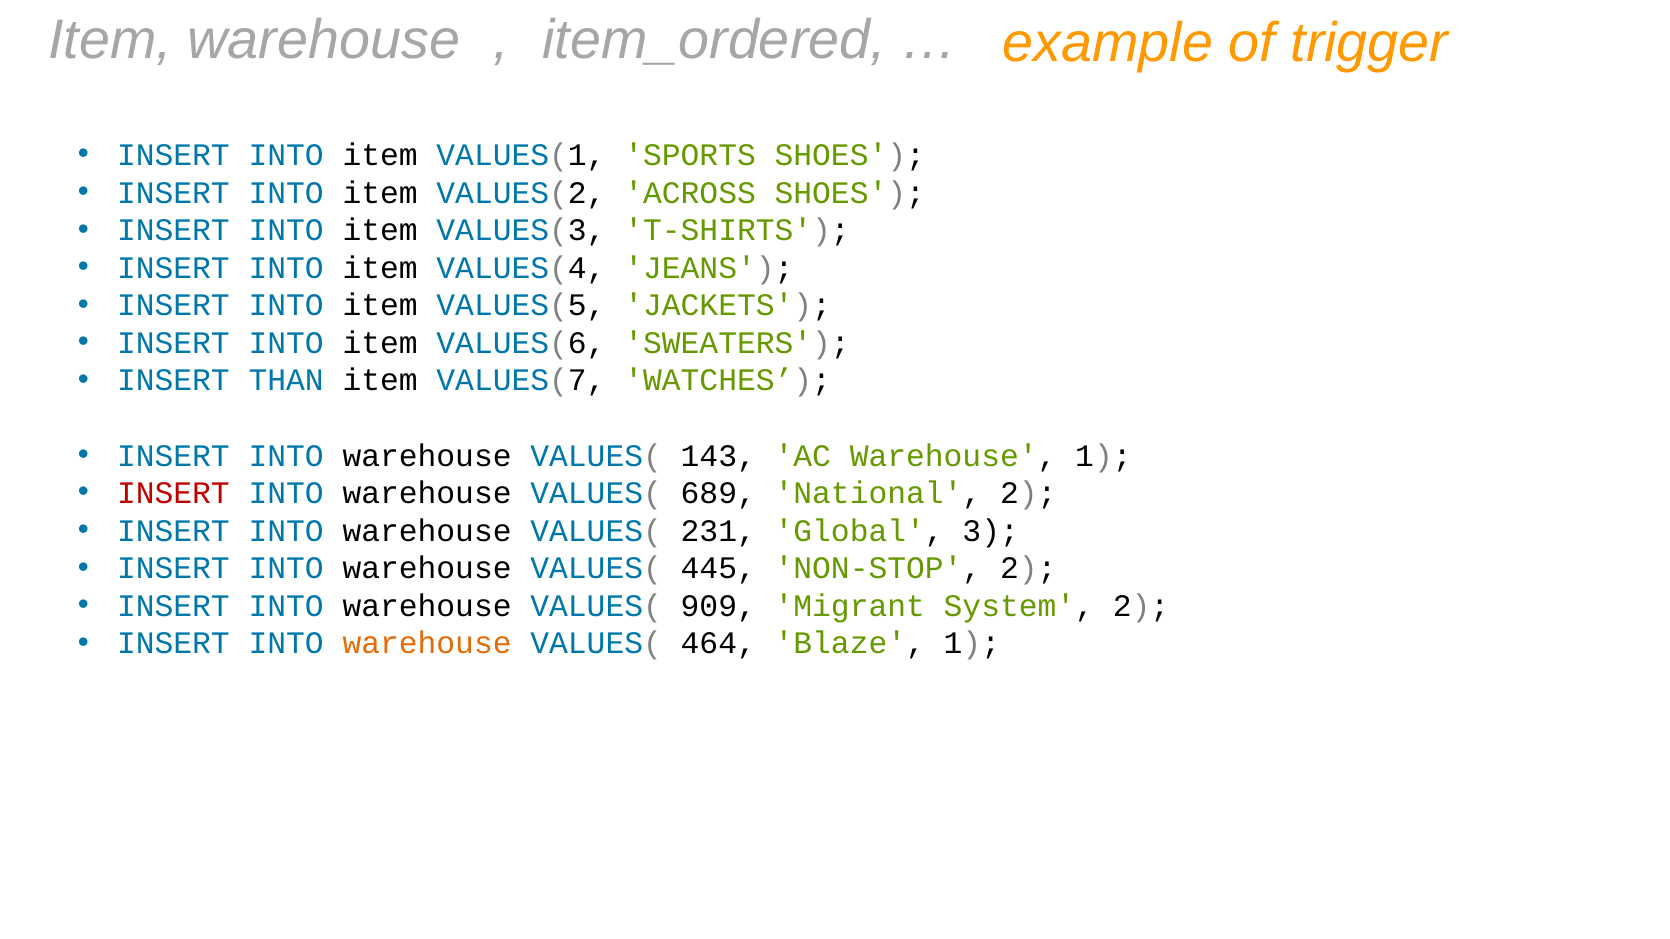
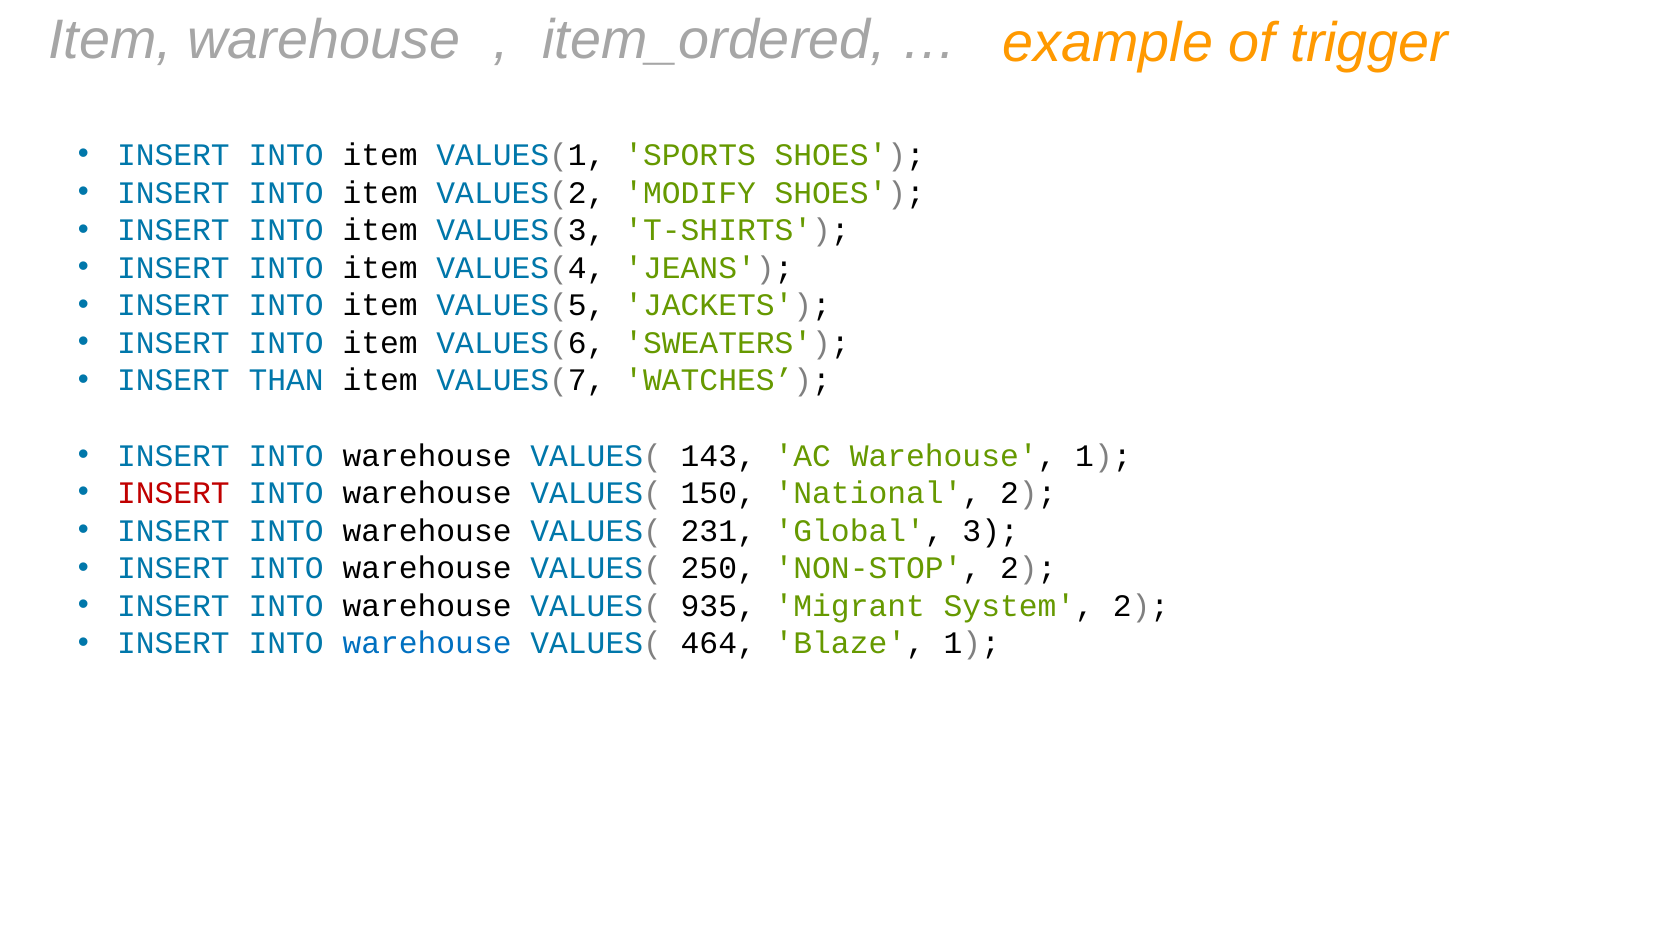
ACROSS: ACROSS -> MODIFY (690, 193)
689: 689 -> 150 (718, 493)
445: 445 -> 250 (718, 569)
909: 909 -> 935 (718, 606)
warehouse colour: orange -> blue (427, 644)
